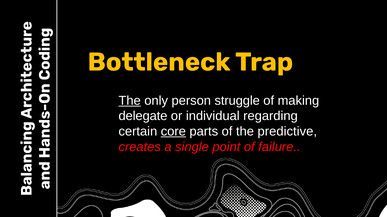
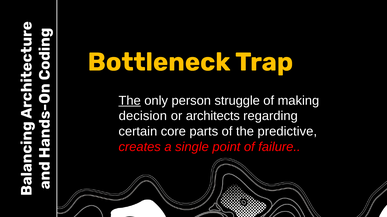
delegate: delegate -> decision (143, 116)
individual: individual -> architects (213, 116)
core underline: present -> none (173, 132)
